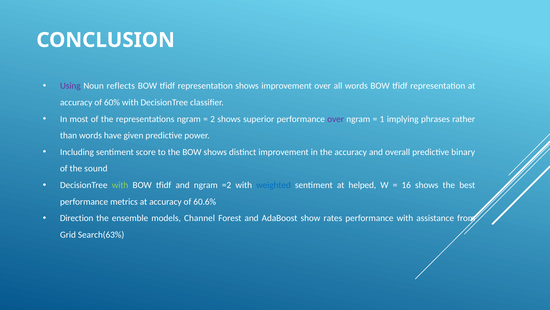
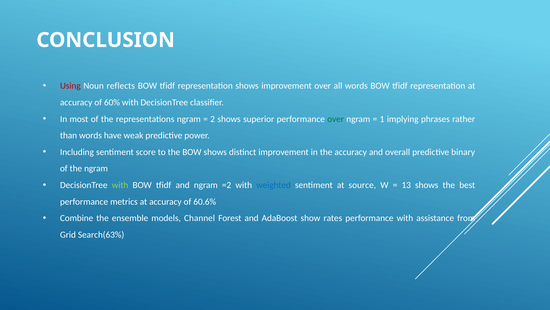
Using colour: purple -> red (70, 86)
over colour: purple -> green (336, 119)
given: given -> weak (133, 135)
the sound: sound -> ngram (96, 168)
helped: helped -> source (362, 185)
16: 16 -> 13 (406, 185)
Direction: Direction -> Combine (77, 218)
